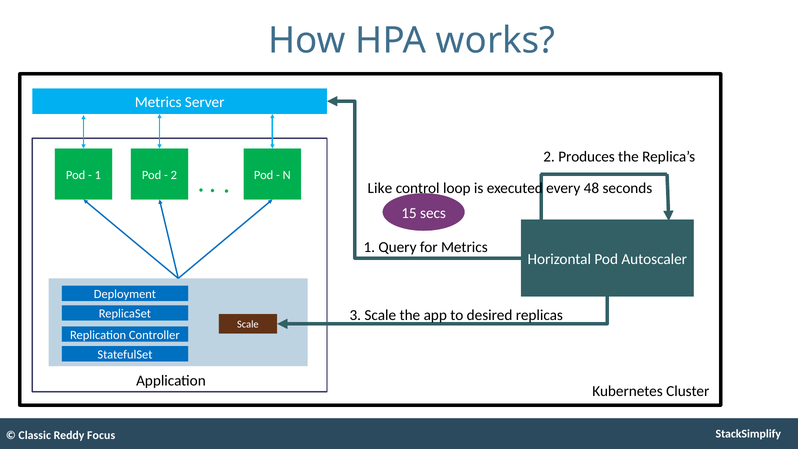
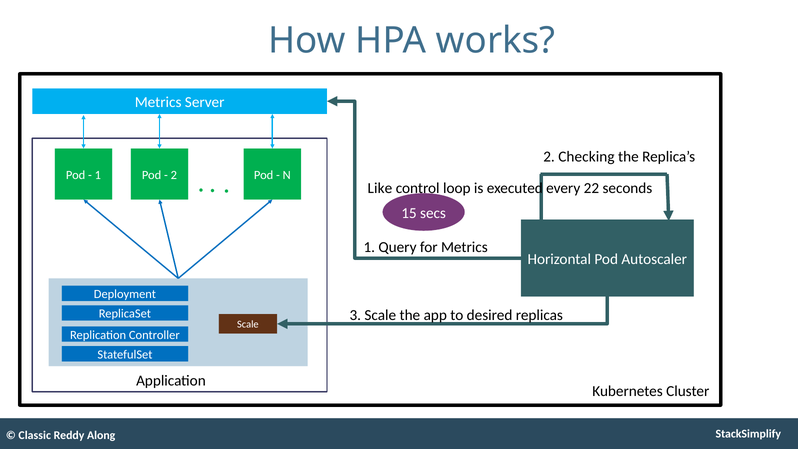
Produces: Produces -> Checking (586, 157)
48: 48 -> 22 (591, 188)
Focus: Focus -> Along (101, 435)
